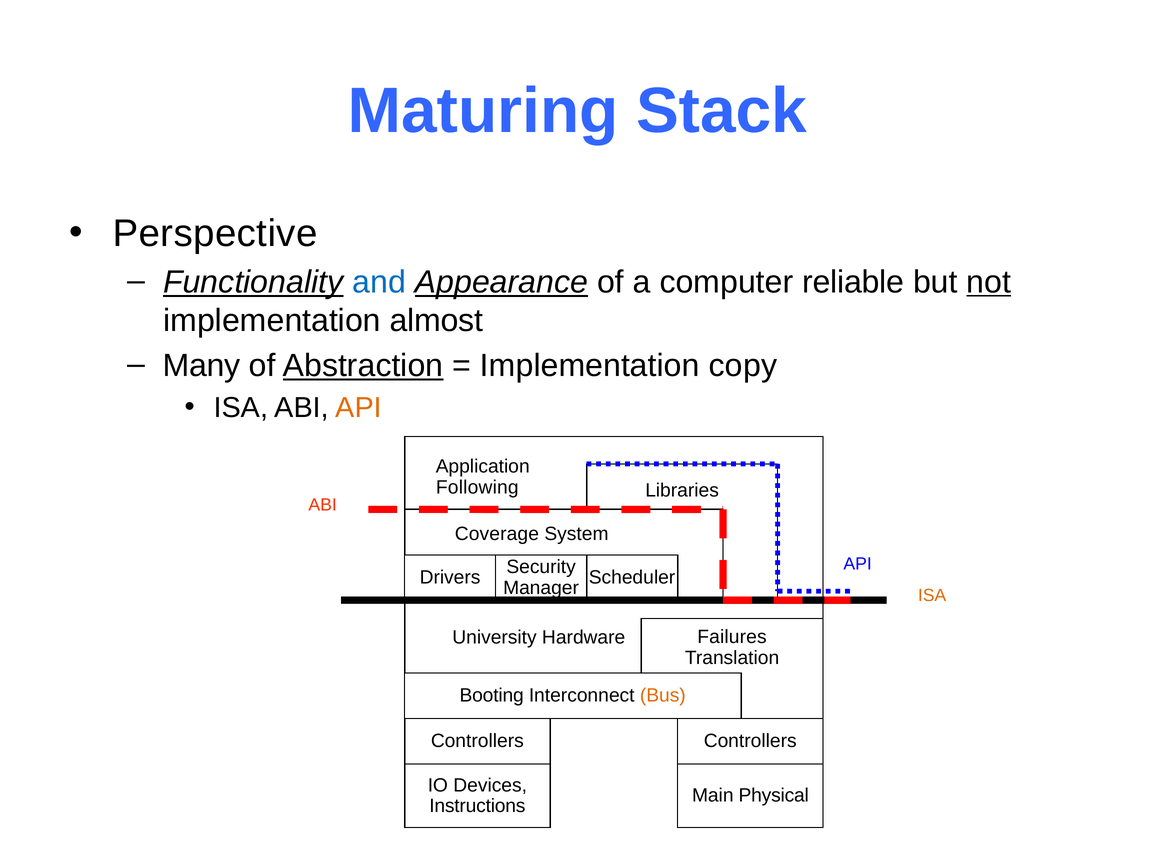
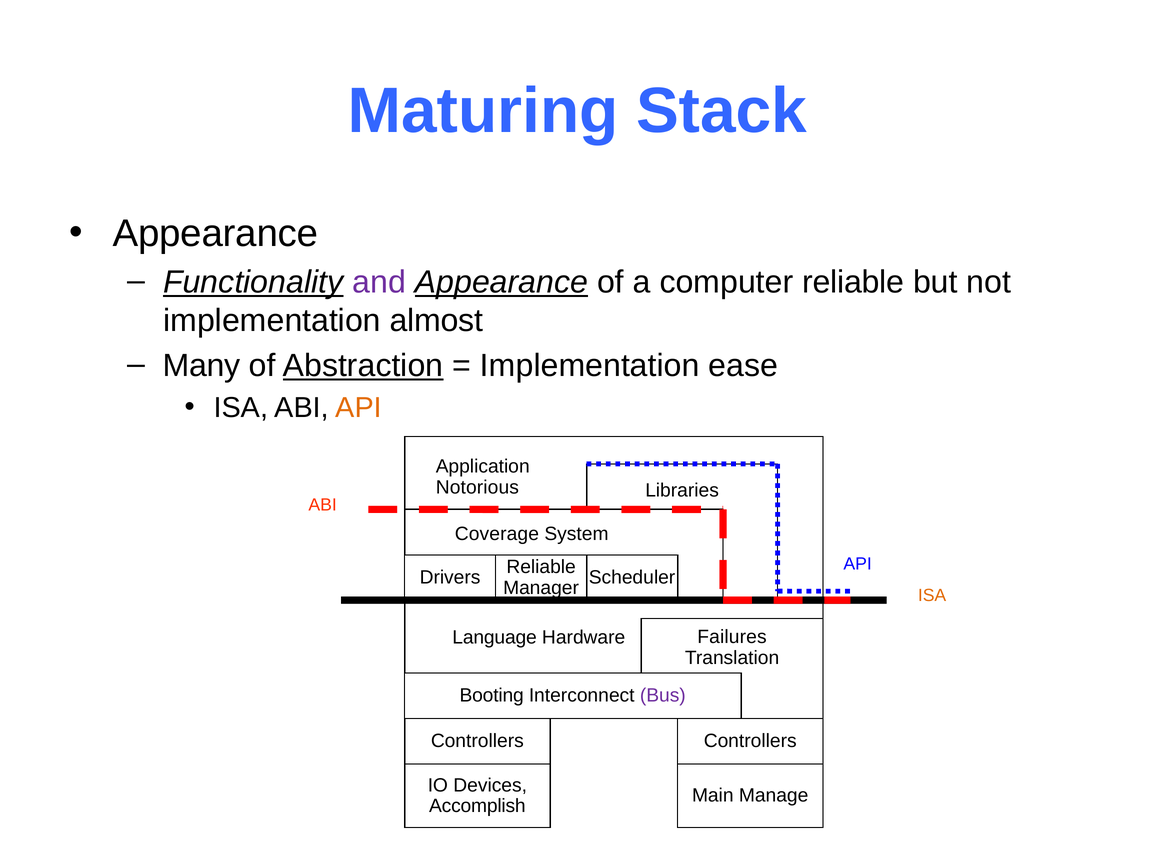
Perspective: Perspective -> Appearance (215, 234)
and colour: blue -> purple (379, 282)
not underline: present -> none (989, 282)
copy: copy -> ease (743, 366)
Following: Following -> Notorious (477, 487)
Security: Security -> Reliable (541, 567)
University: University -> Language (495, 638)
Bus colour: orange -> purple (663, 696)
Physical: Physical -> Manage (774, 796)
Instructions: Instructions -> Accomplish (477, 806)
